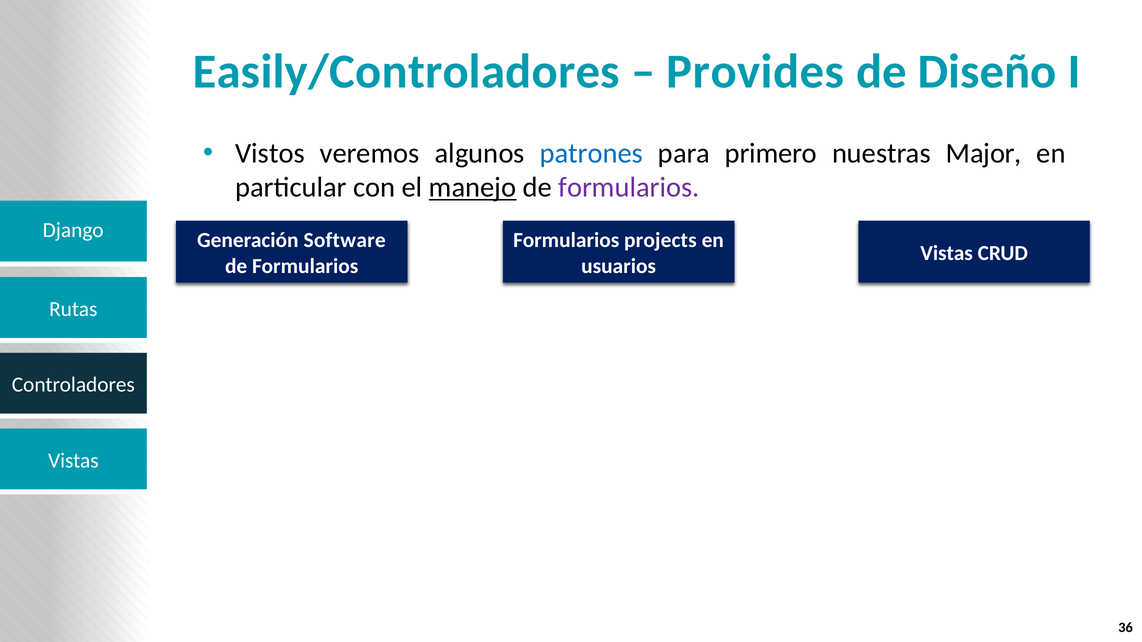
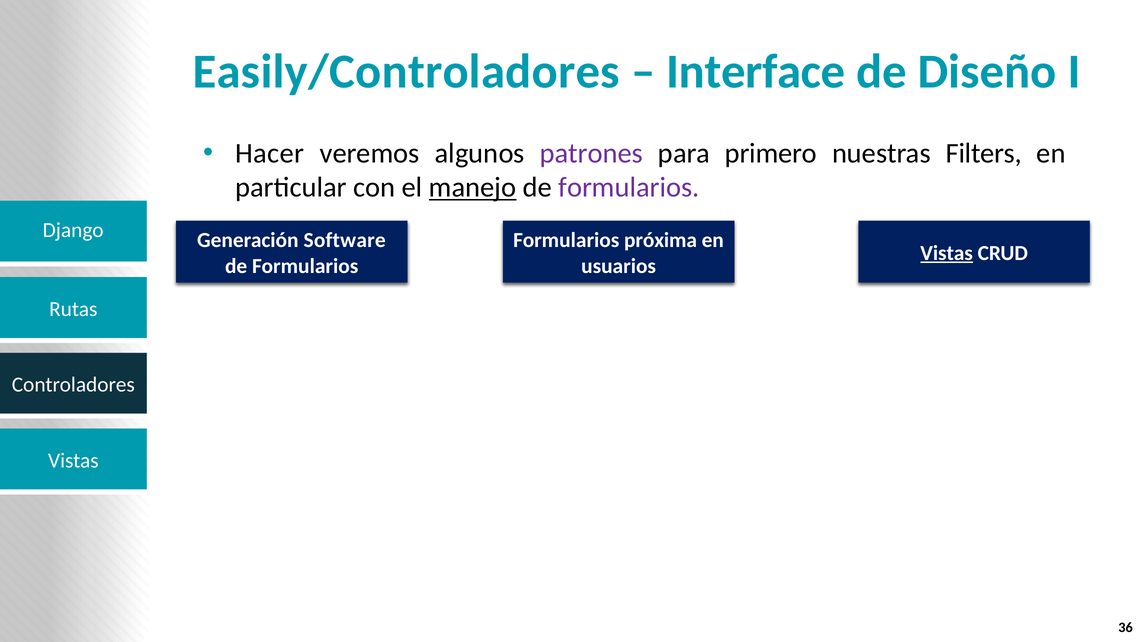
Provides: Provides -> Interface (756, 72)
Vistos: Vistos -> Hacer (270, 153)
patrones colour: blue -> purple (591, 153)
Major: Major -> Filters (984, 153)
projects: projects -> próxima (661, 240)
Vistas underline: none -> present (947, 253)
